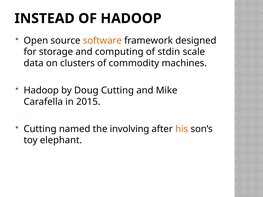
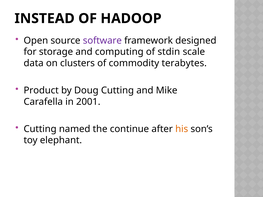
software colour: orange -> purple (102, 41)
machines: machines -> terabytes (184, 63)
Hadoop: Hadoop -> Product (41, 90)
2015: 2015 -> 2001 (88, 102)
involving: involving -> continue (129, 129)
